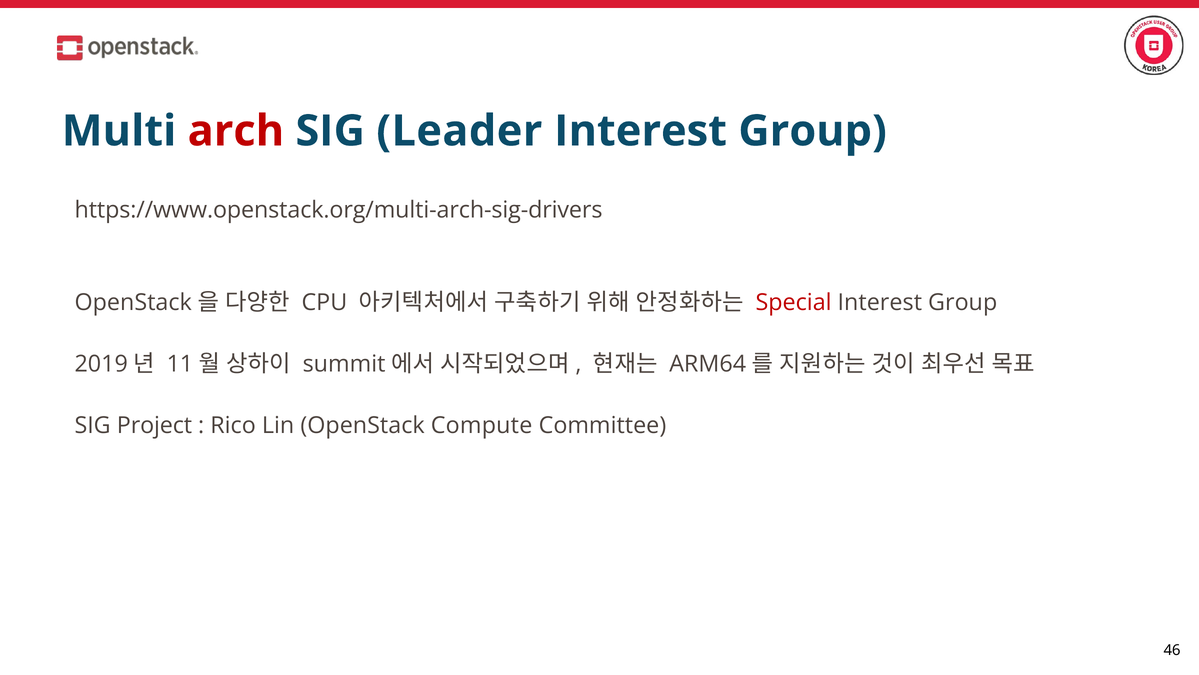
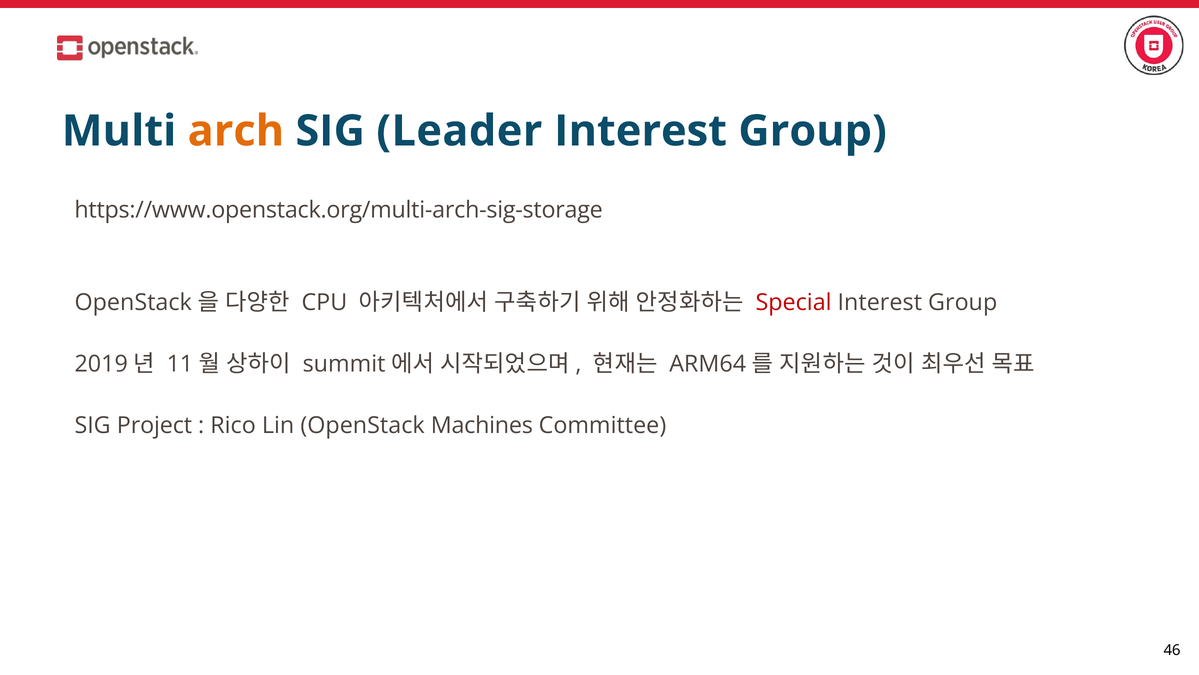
arch colour: red -> orange (236, 131)
https://www.openstack.org/multi-arch-sig-drivers: https://www.openstack.org/multi-arch-sig-drivers -> https://www.openstack.org/multi-arch-sig-storage (339, 210)
Compute: Compute -> Machines (482, 425)
